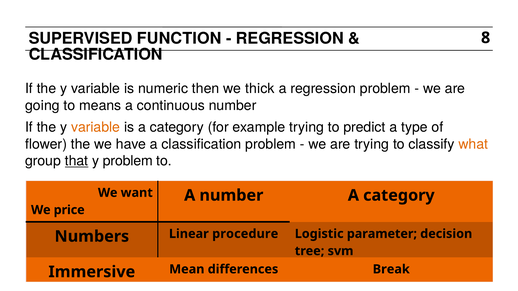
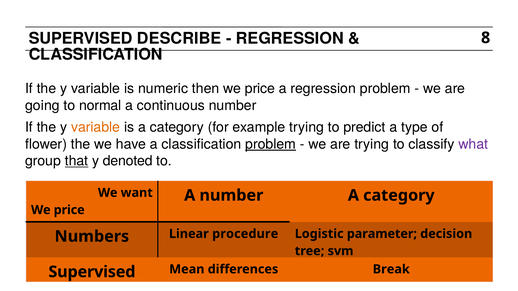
FUNCTION: FUNCTION -> DESCRIBE (179, 38)
then we thick: thick -> price (260, 88)
means: means -> normal (100, 105)
problem underline: none -> present (271, 144)
what colour: orange -> purple (473, 144)
y problem: problem -> denoted (128, 161)
Immersive: Immersive -> Supervised (92, 272)
